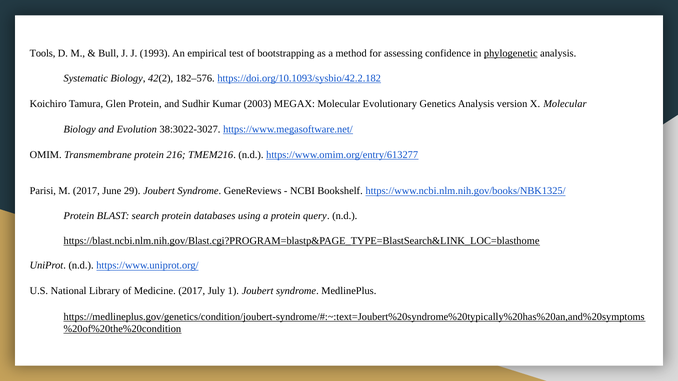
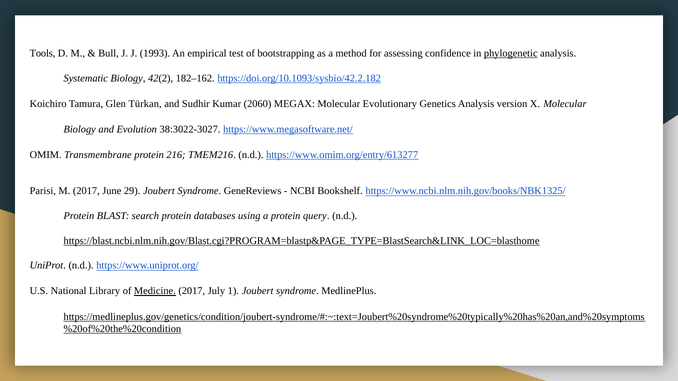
182–576: 182–576 -> 182–162 (195, 78)
Glen Protein: Protein -> Türkan (145, 104)
2003: 2003 -> 2060 (258, 104)
Medicine underline: none -> present (155, 291)
